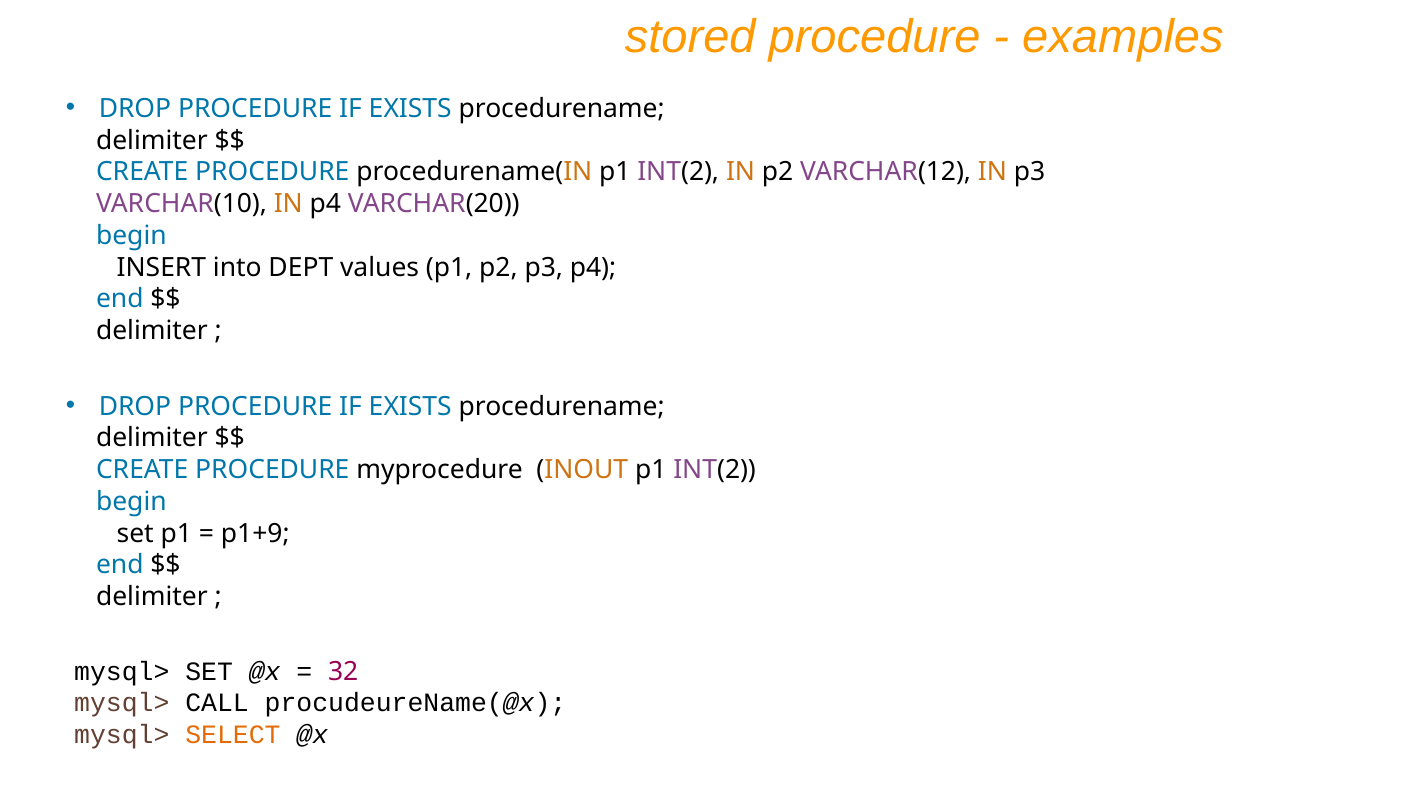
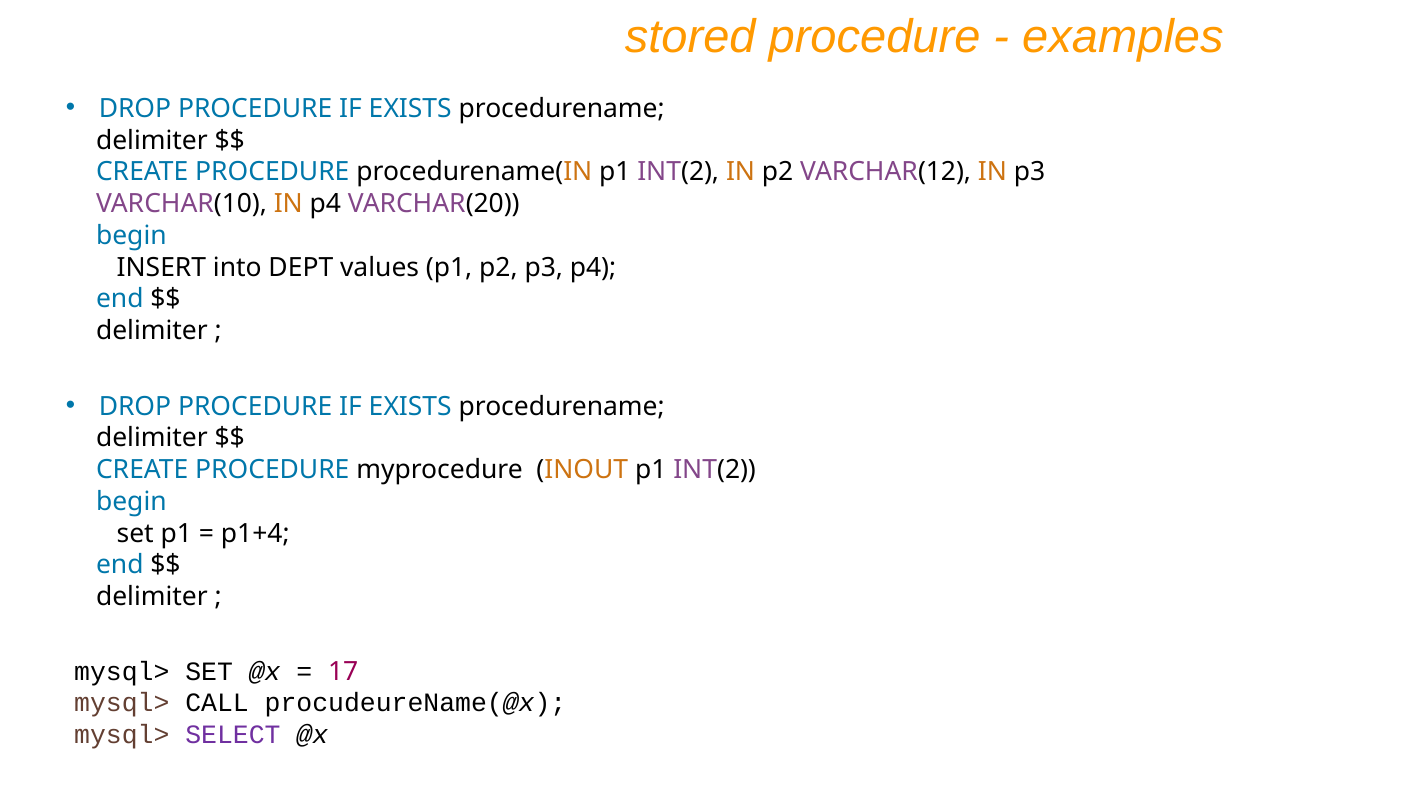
p1+9: p1+9 -> p1+4 (255, 533)
32: 32 -> 17 (343, 671)
SELECT colour: orange -> purple (233, 735)
